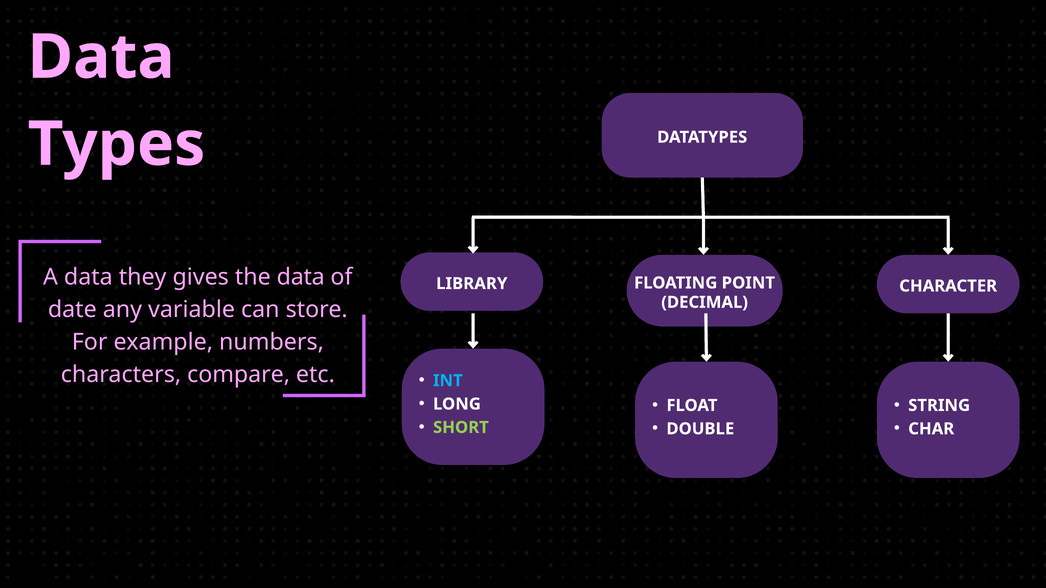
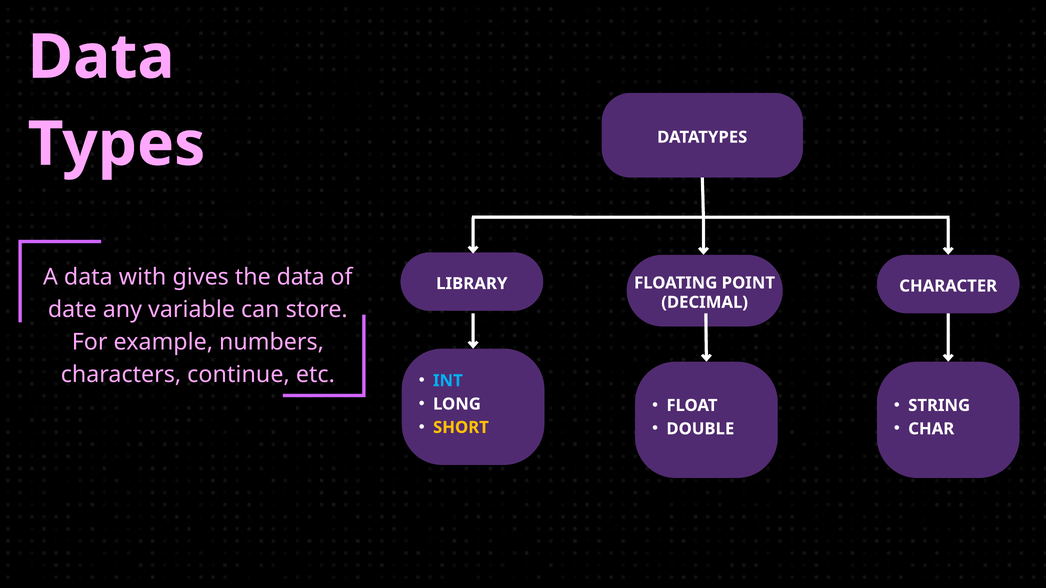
they: they -> with (143, 277)
compare: compare -> continue (239, 375)
SHORT colour: light green -> yellow (461, 428)
